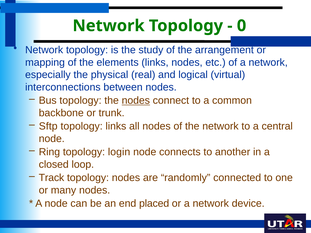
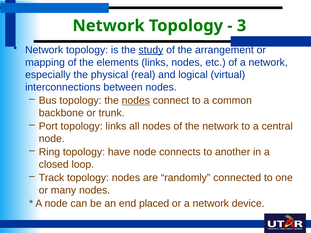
0: 0 -> 3 (242, 26)
study underline: none -> present (151, 50)
Sftp: Sftp -> Port (48, 126)
login: login -> have (119, 152)
